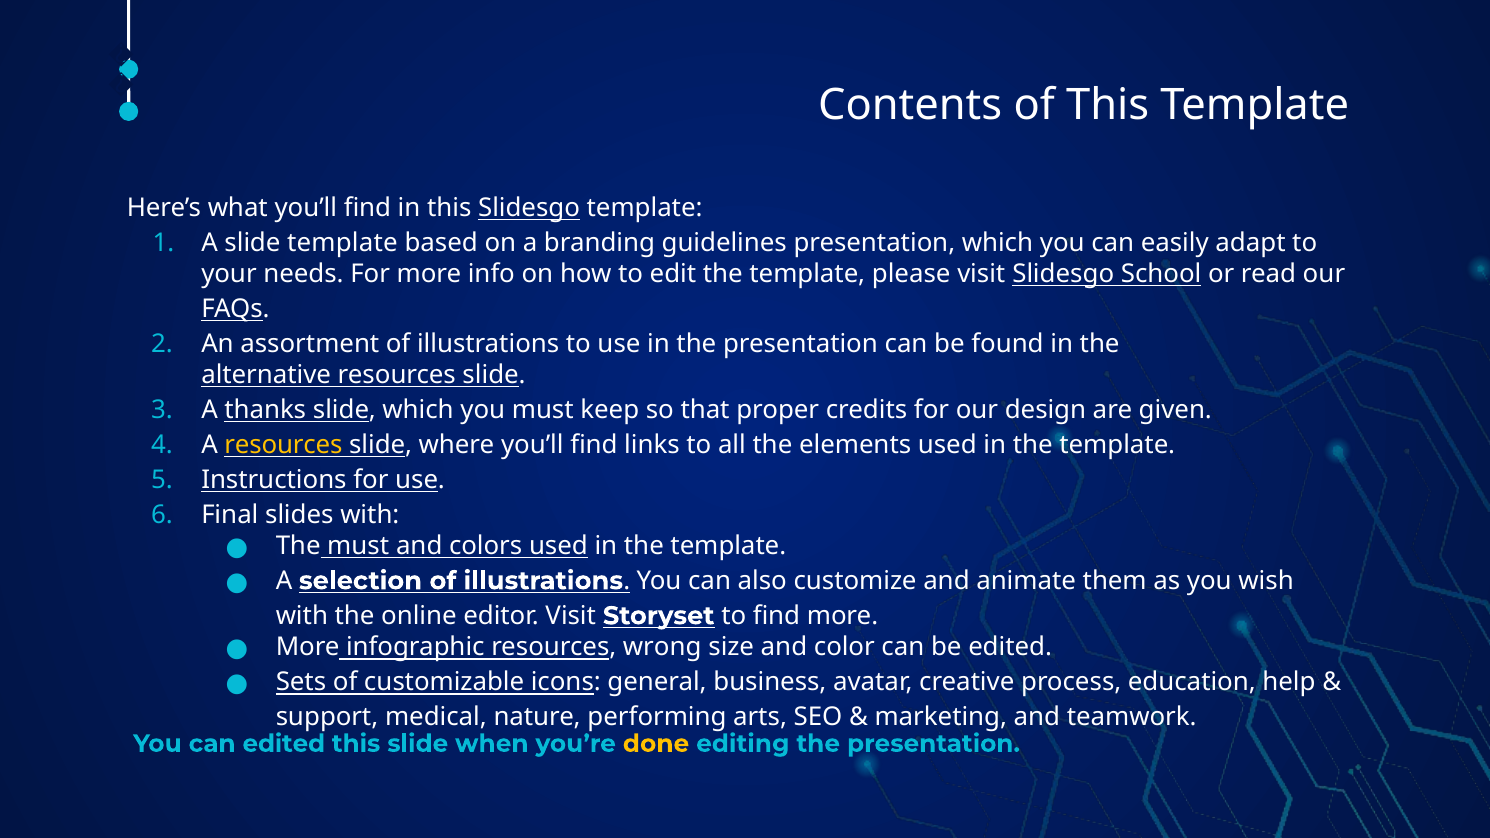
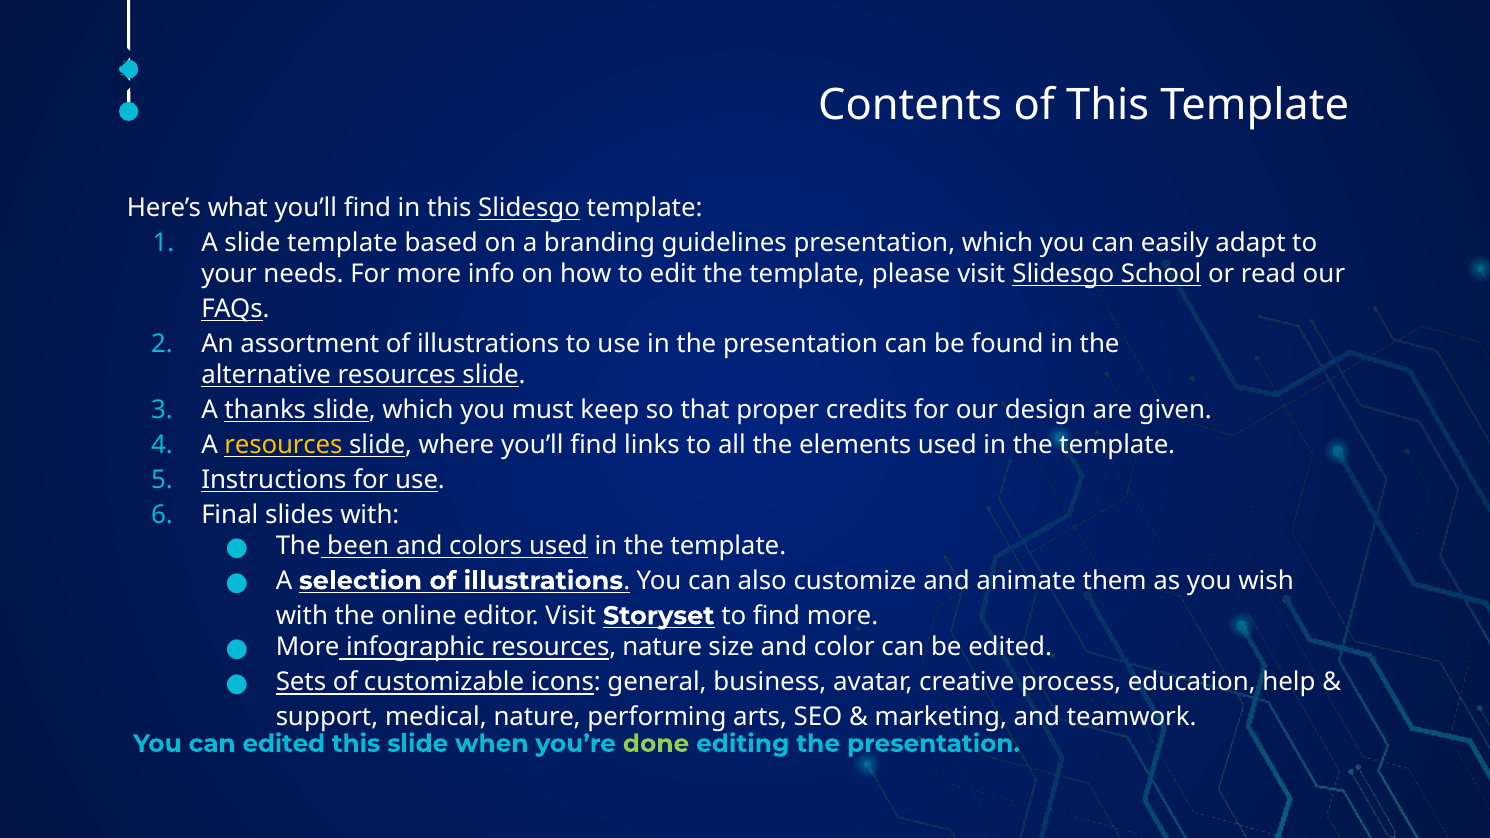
The must: must -> been (358, 546)
resources wrong: wrong -> nature (662, 647)
done colour: yellow -> light green (656, 744)
